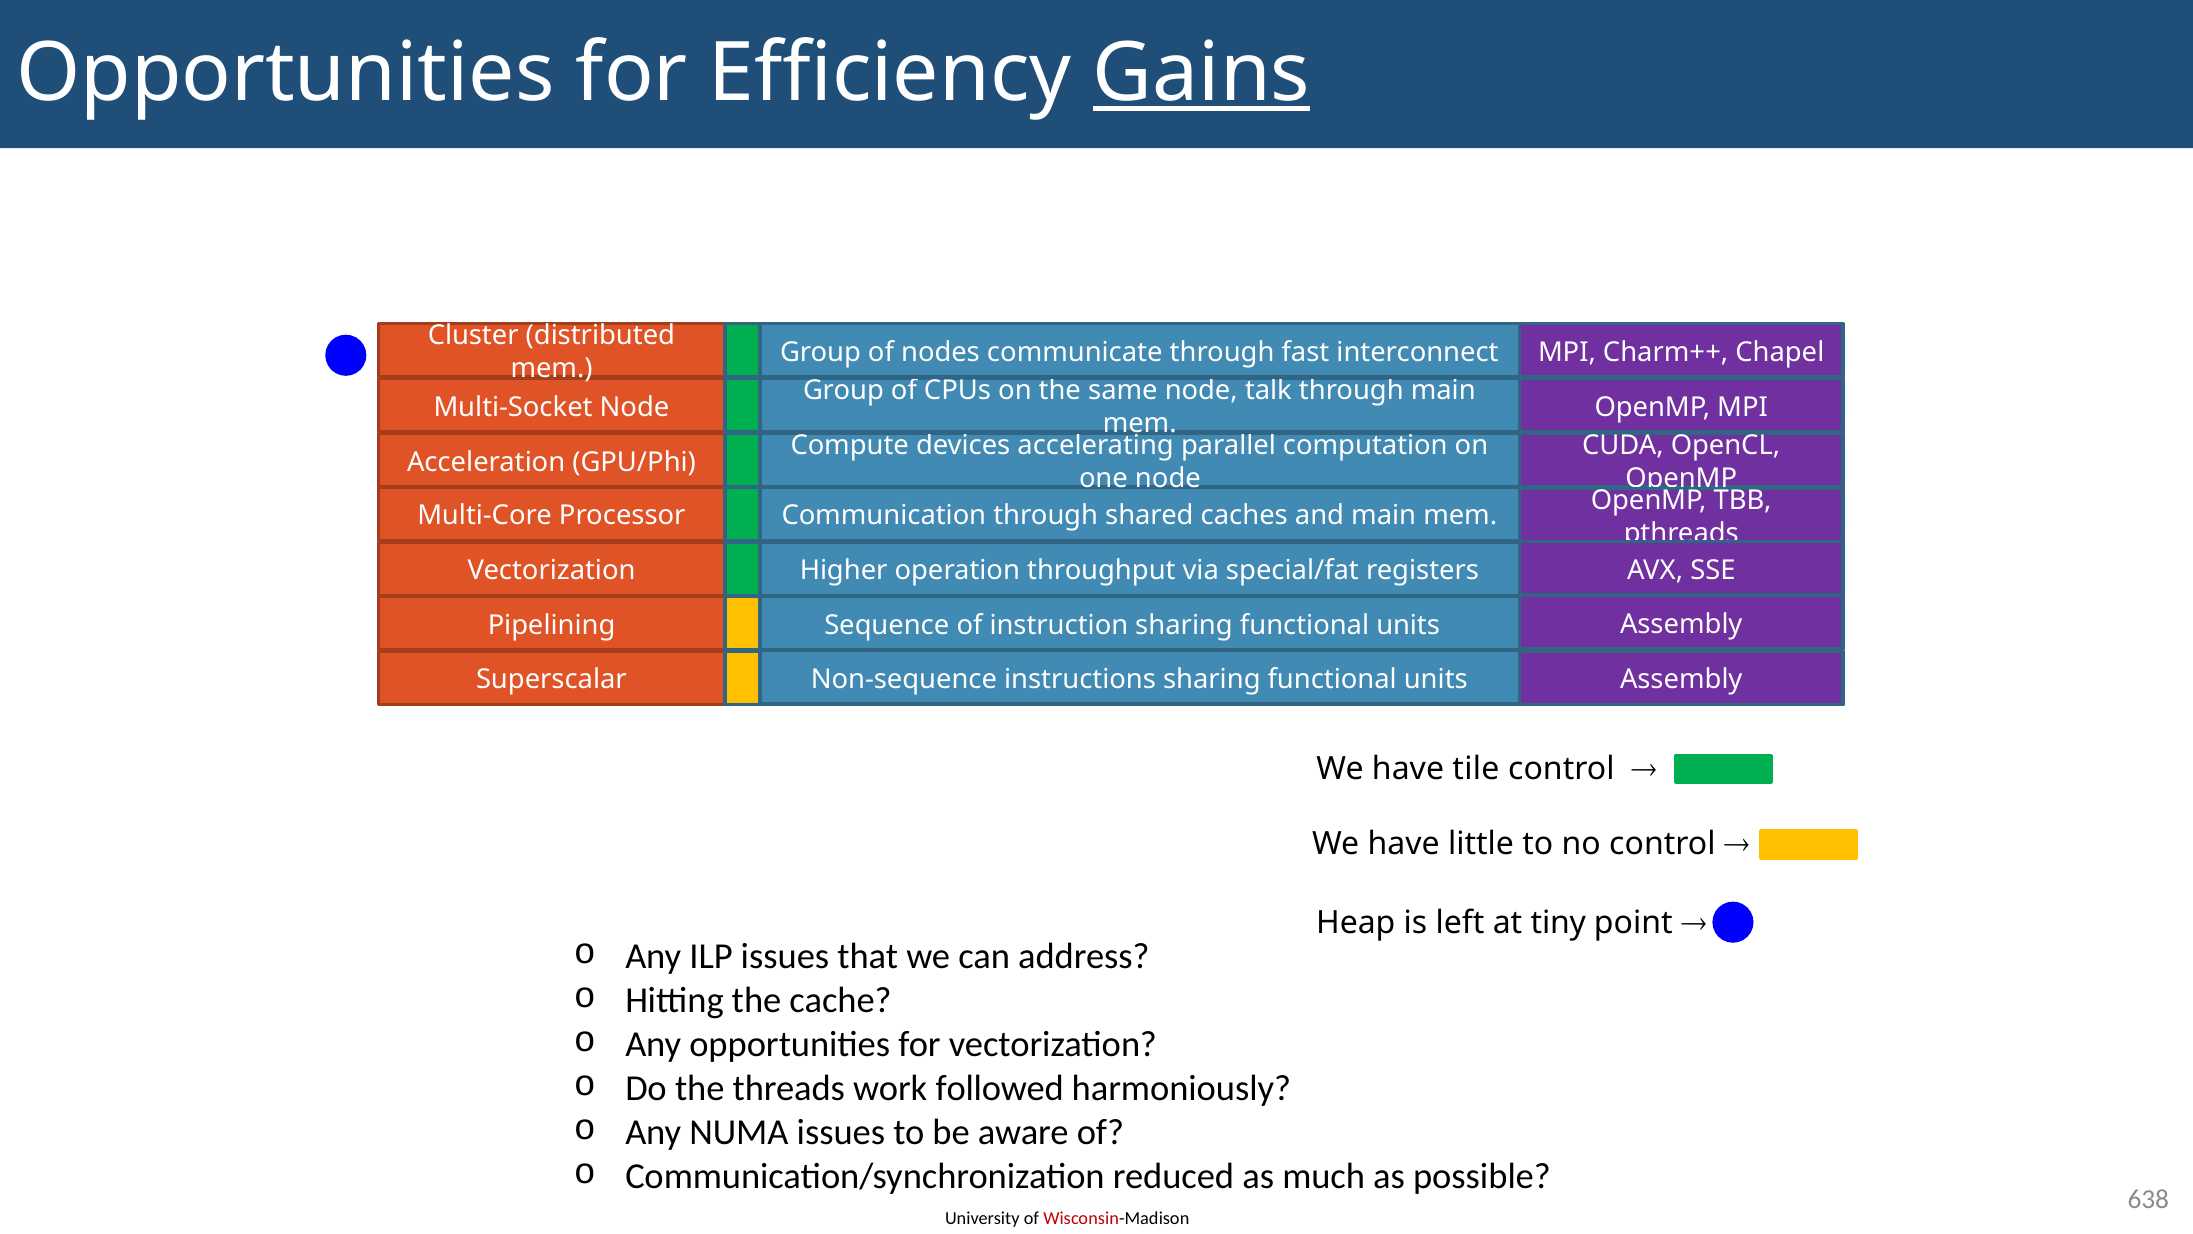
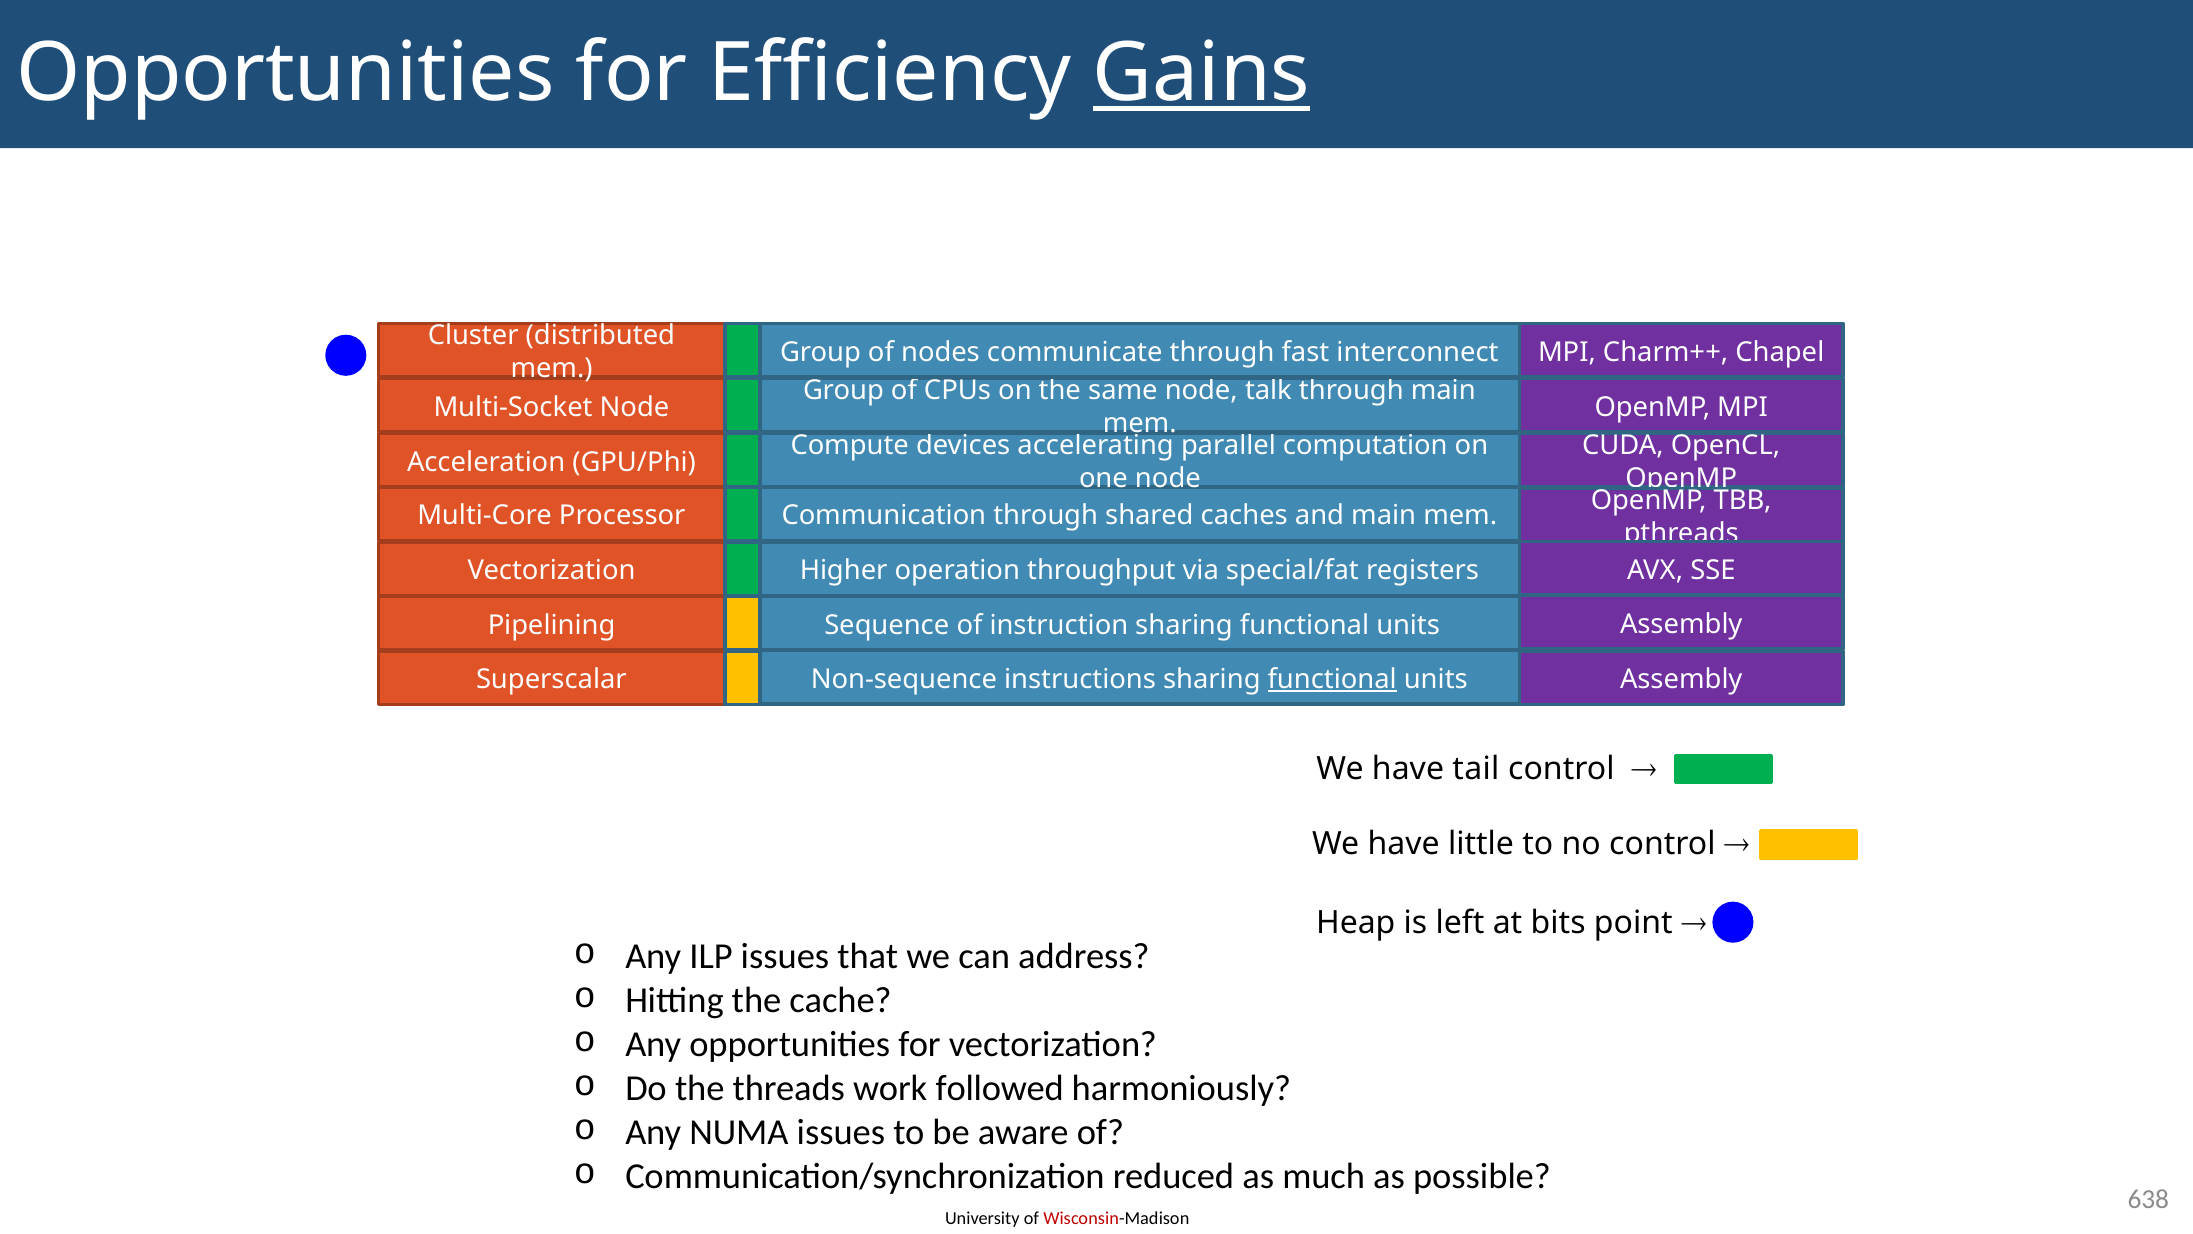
functional underline: none -> present (1332, 679)
tile: tile -> tail (1476, 769)
tiny: tiny -> bits (1558, 923)
